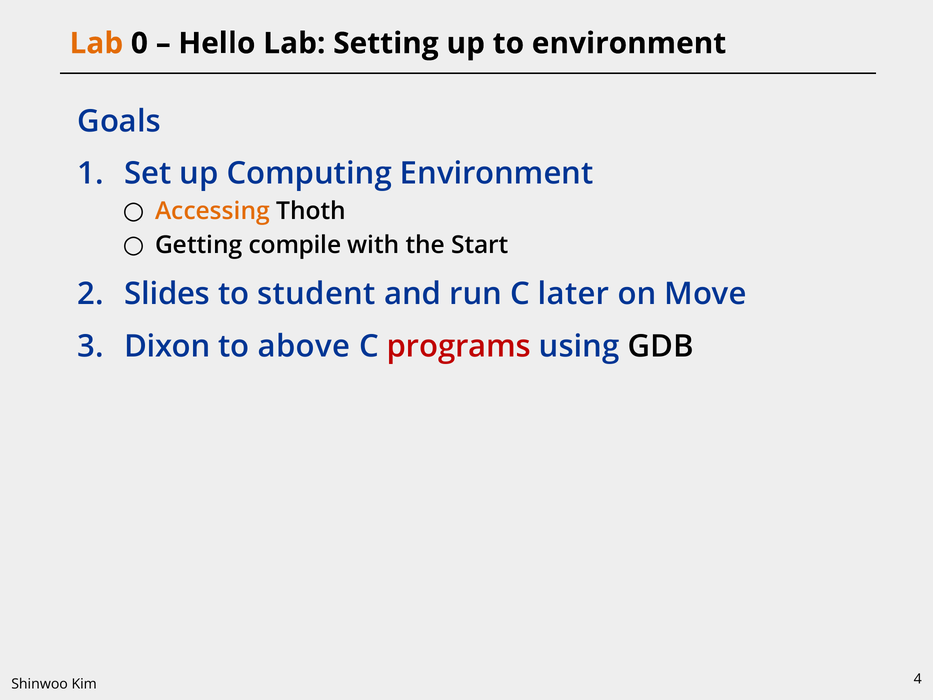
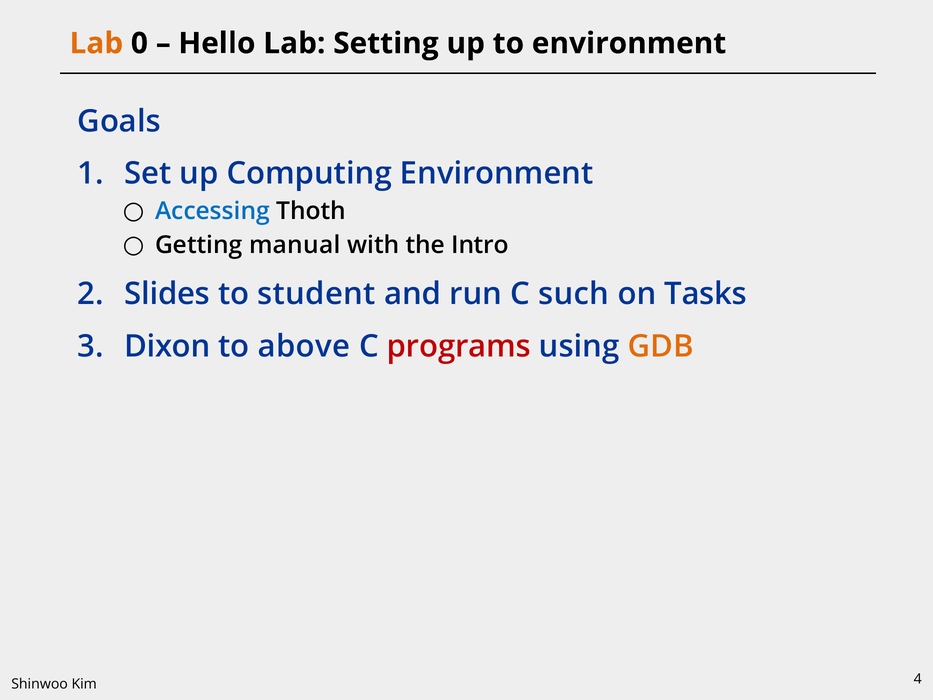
Accessing colour: orange -> blue (213, 211)
compile: compile -> manual (295, 245)
Start: Start -> Intro (480, 245)
later: later -> such (574, 294)
Move: Move -> Tasks (706, 294)
GDB colour: black -> orange (661, 346)
